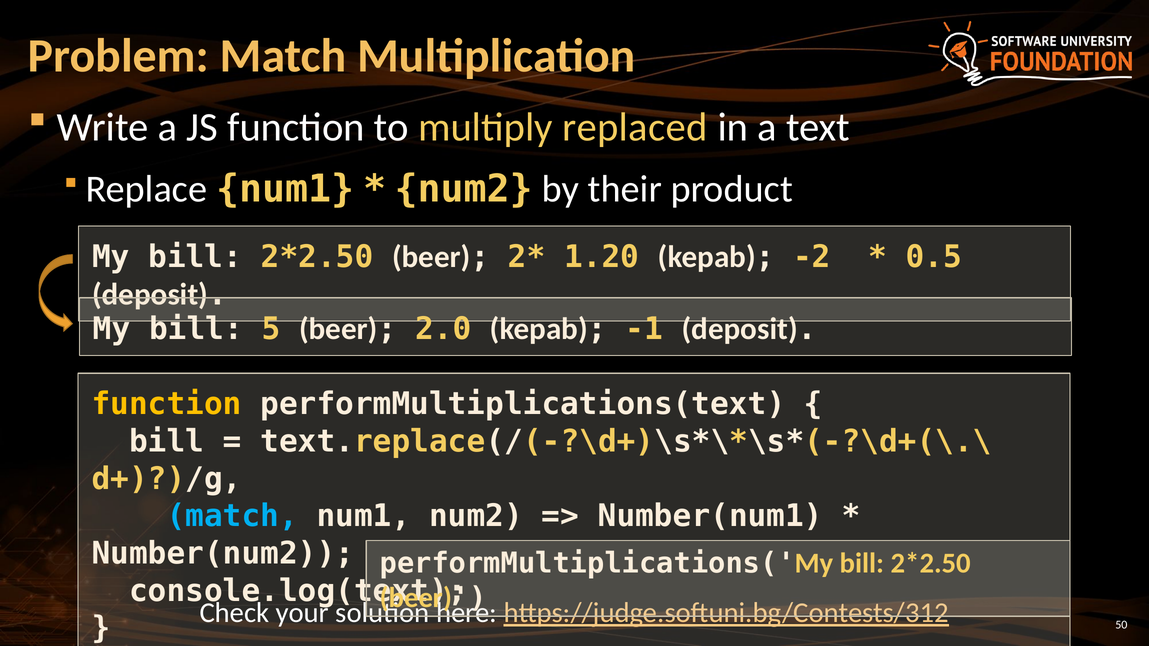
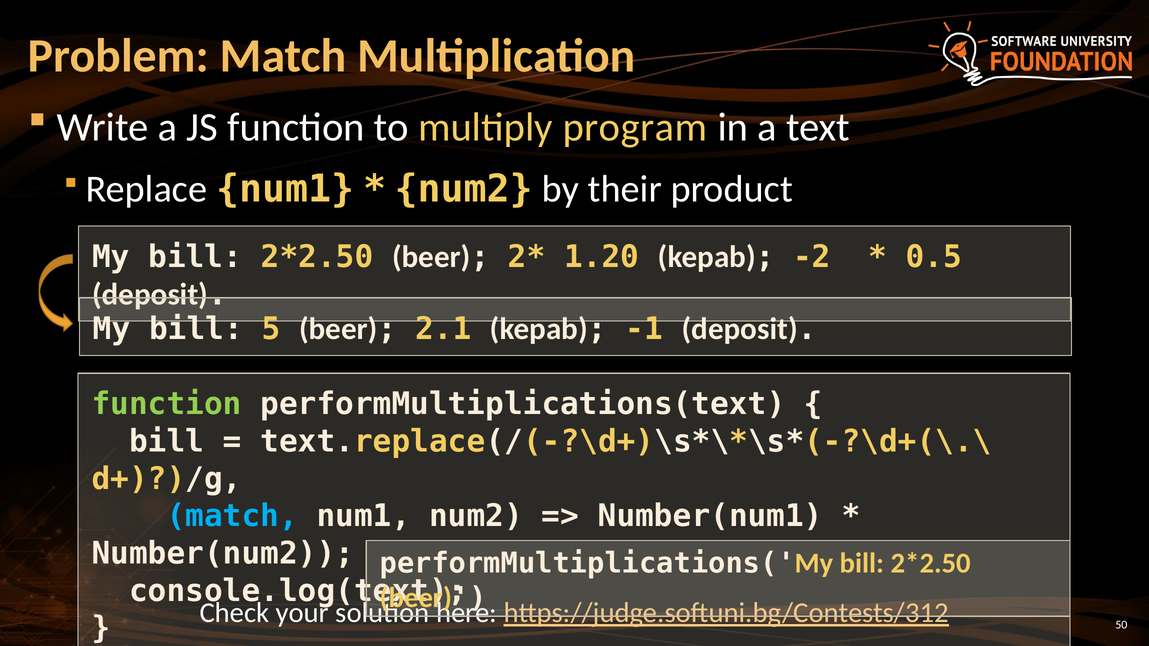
replaced: replaced -> program (635, 128)
2.0: 2.0 -> 2.1 (443, 329)
function colour: yellow -> light green (167, 405)
